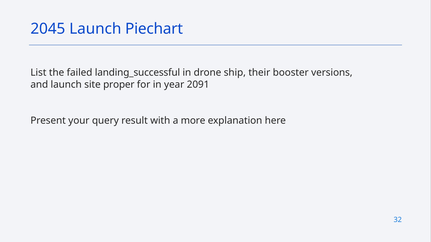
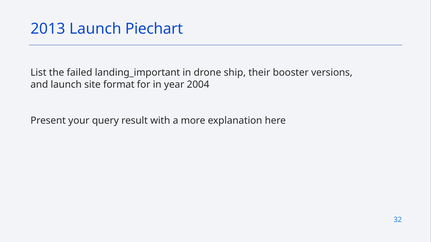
2045: 2045 -> 2013 (48, 29)
landing_successful: landing_successful -> landing_important (137, 73)
proper: proper -> format (119, 85)
2091: 2091 -> 2004 (198, 85)
